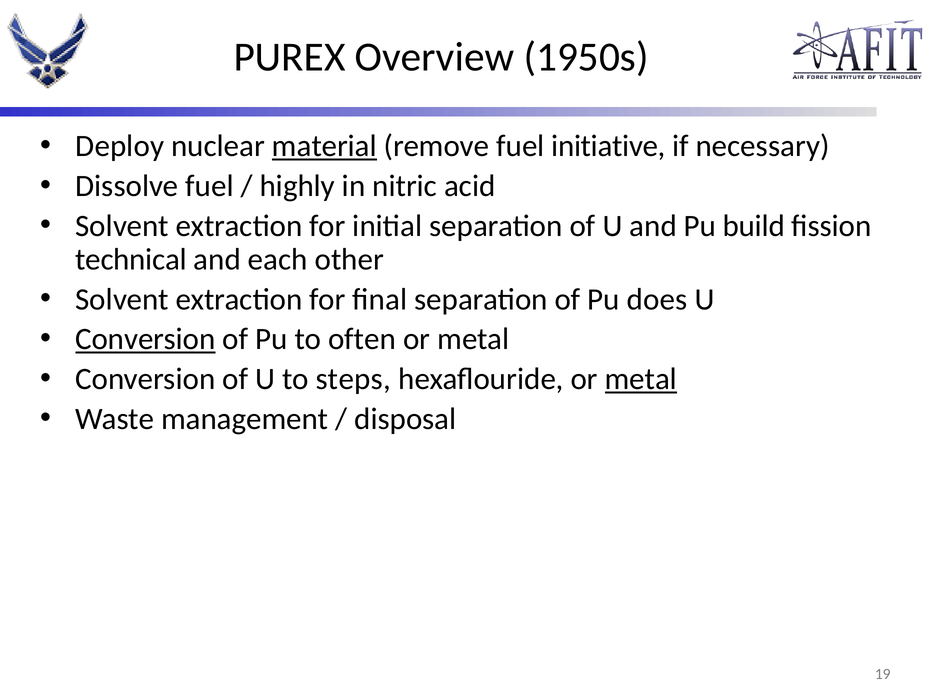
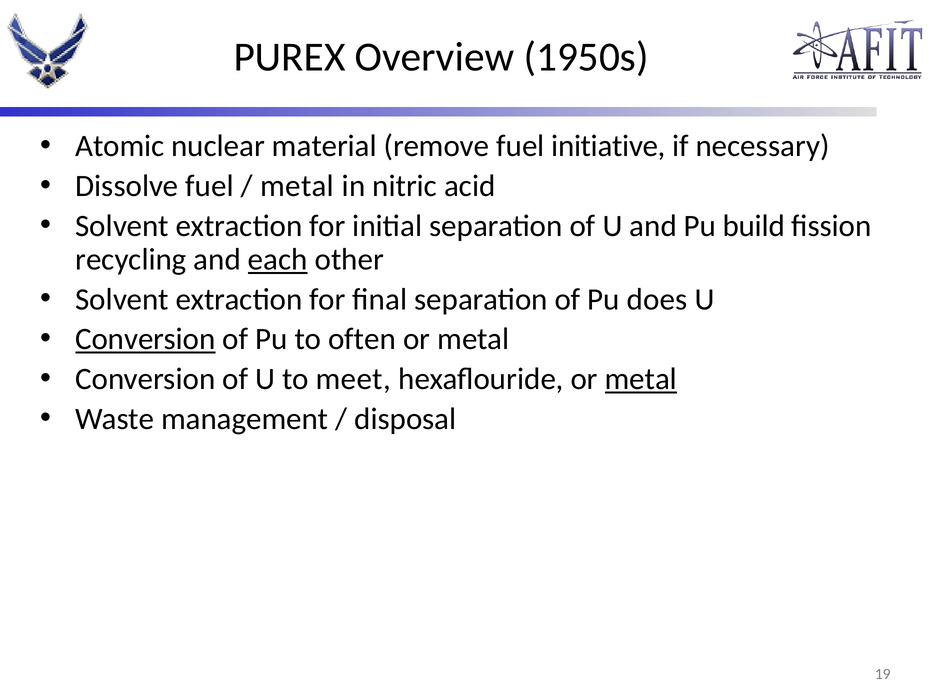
Deploy: Deploy -> Atomic (120, 146)
material underline: present -> none (324, 146)
highly: highly -> metal (297, 186)
technical: technical -> recycling (131, 259)
each underline: none -> present (278, 259)
steps: steps -> meet (353, 379)
